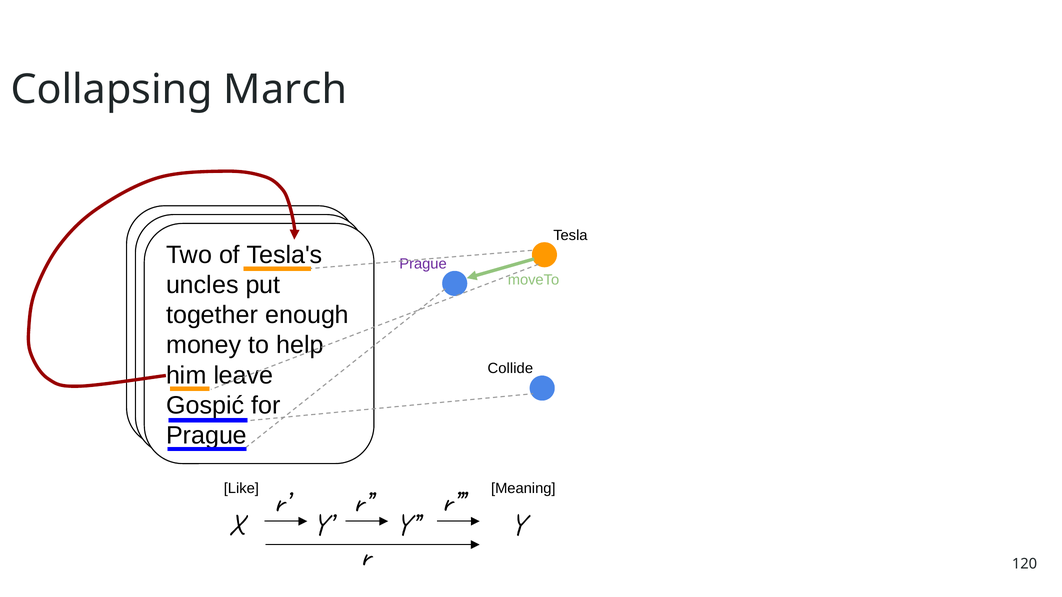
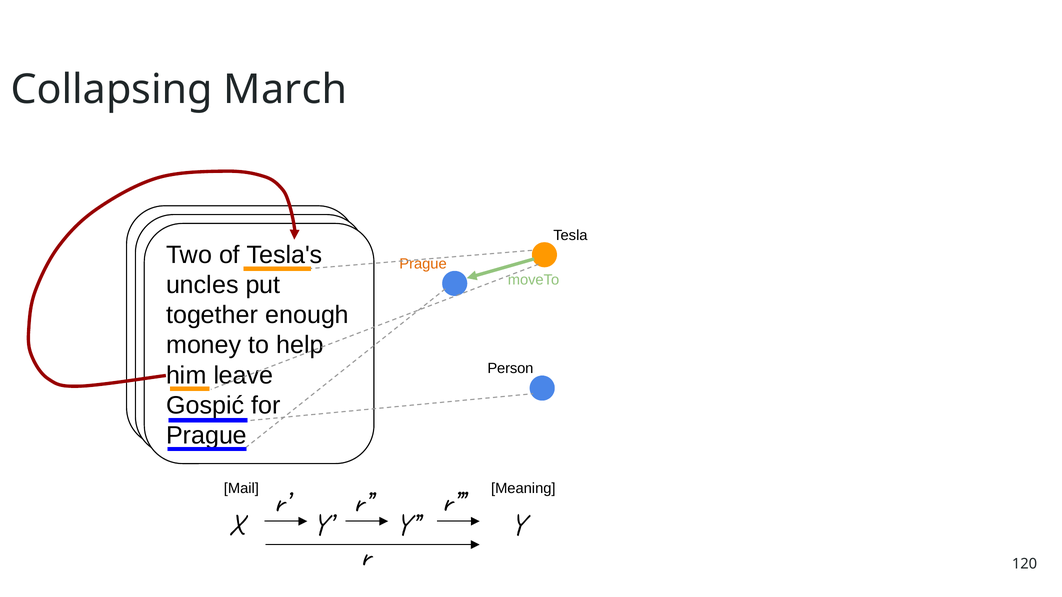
Prague colour: purple -> orange (423, 264)
Collide: Collide -> Person (510, 369)
Like: Like -> Mail (241, 489)
